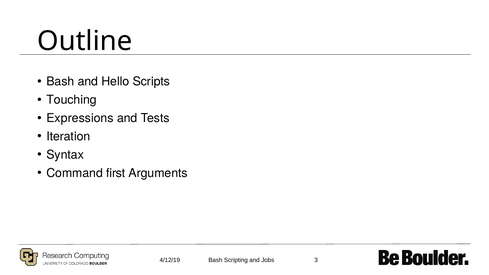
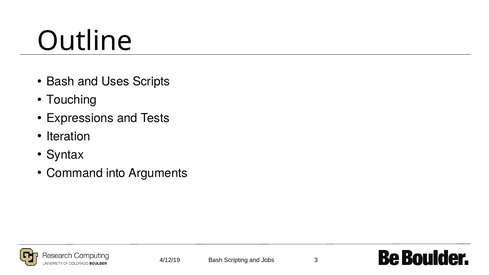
Hello: Hello -> Uses (115, 82)
first: first -> into (116, 173)
